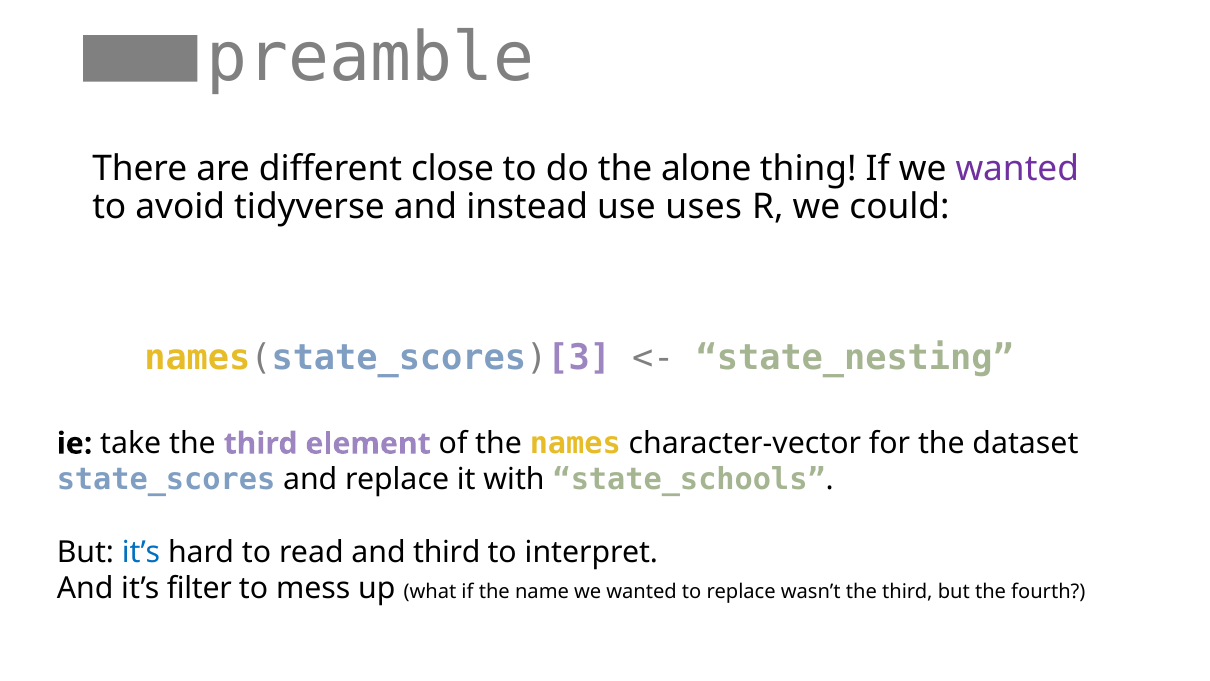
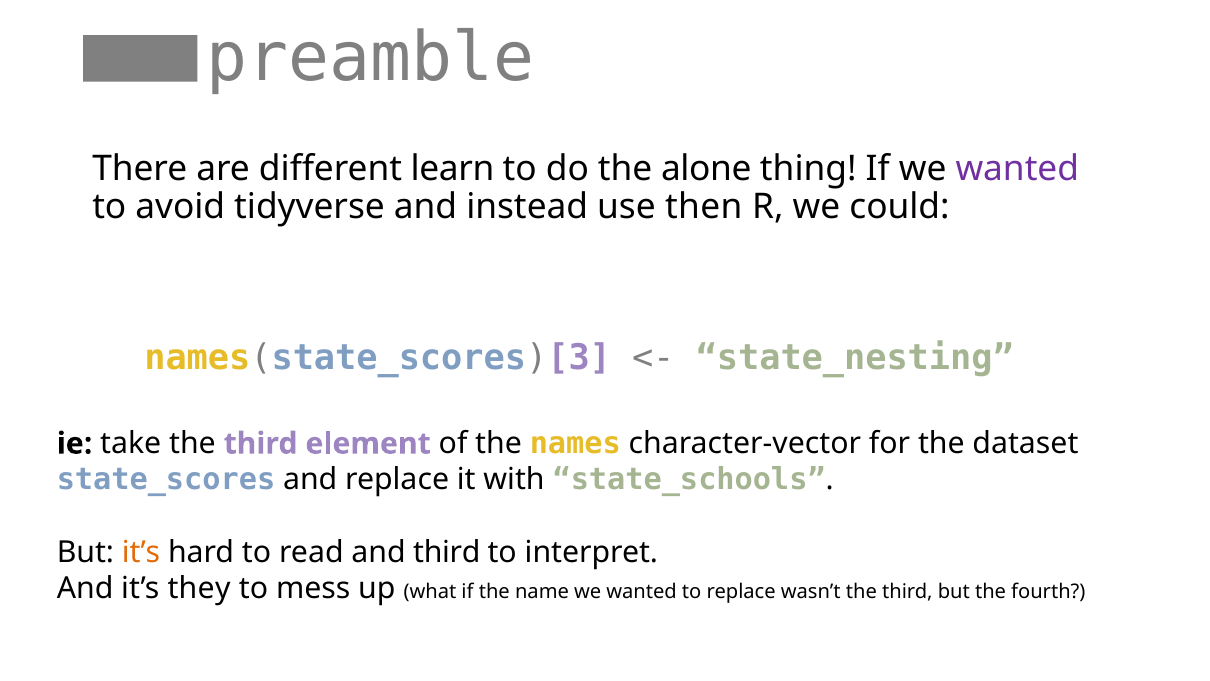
close: close -> learn (453, 169)
uses: uses -> then (704, 207)
it’s colour: blue -> orange (141, 552)
filter: filter -> they (199, 589)
